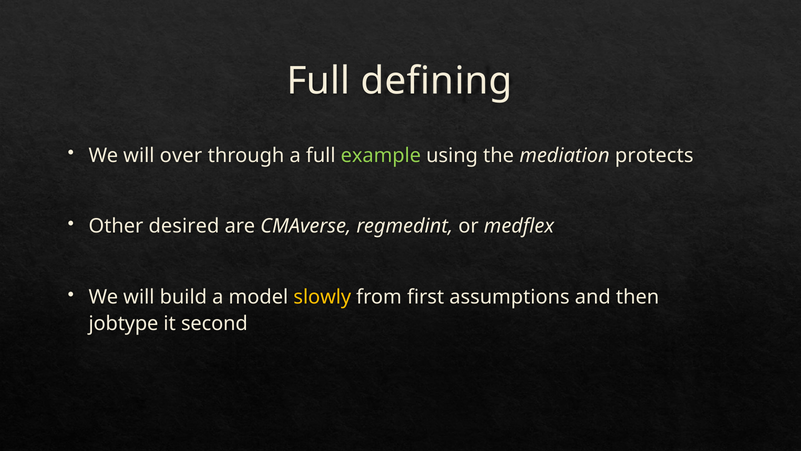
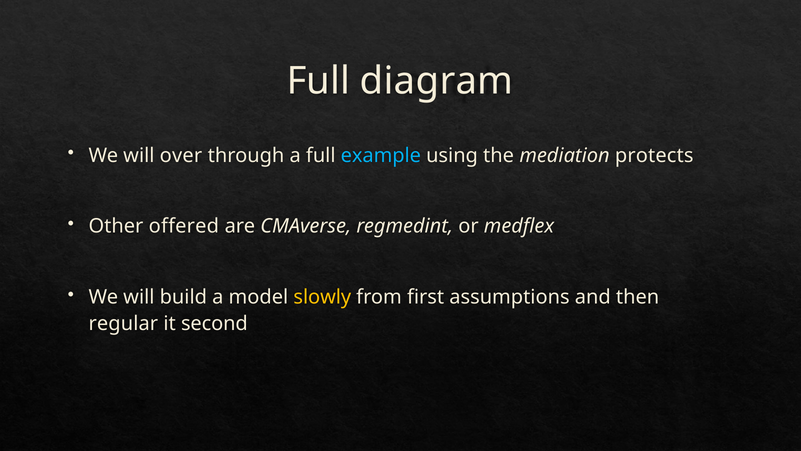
defining: defining -> diagram (437, 81)
example colour: light green -> light blue (381, 155)
desired: desired -> offered (184, 226)
jobtype: jobtype -> regular (123, 323)
